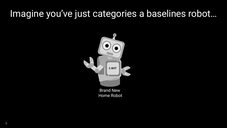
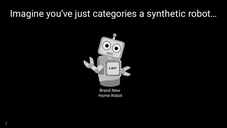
baselines: baselines -> synthetic (166, 14)
